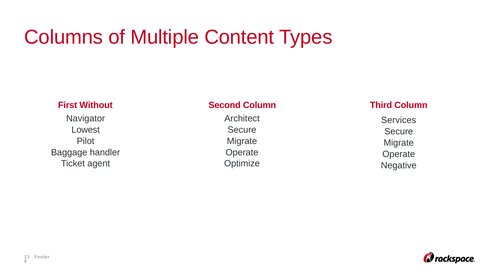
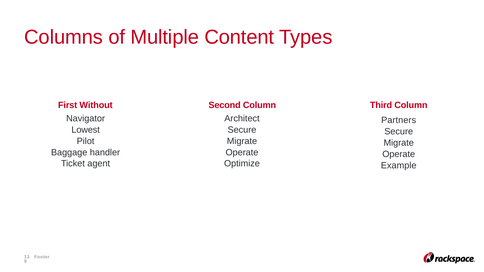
Services: Services -> Partners (399, 120)
Negative: Negative -> Example (399, 166)
